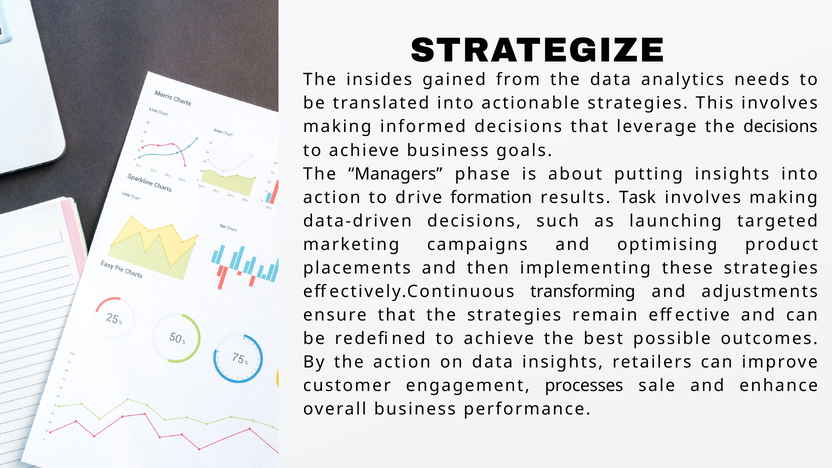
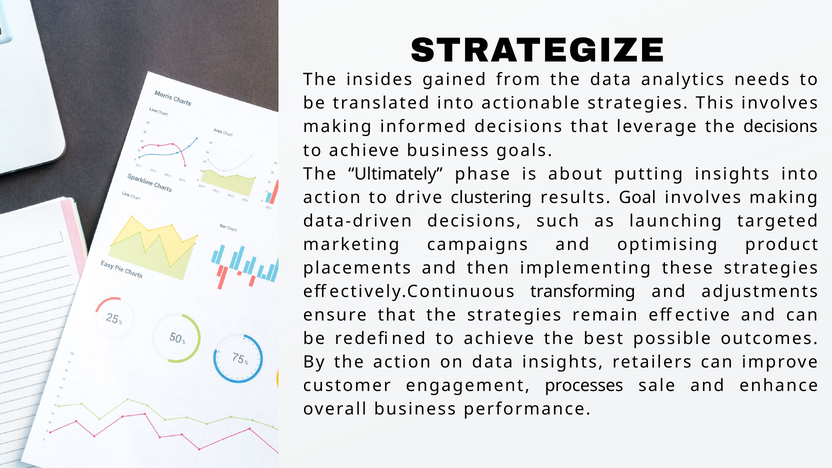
Managers: Managers -> Ultimately (395, 174)
formation: formation -> clustering (491, 197)
Task: Task -> Goal (637, 197)
